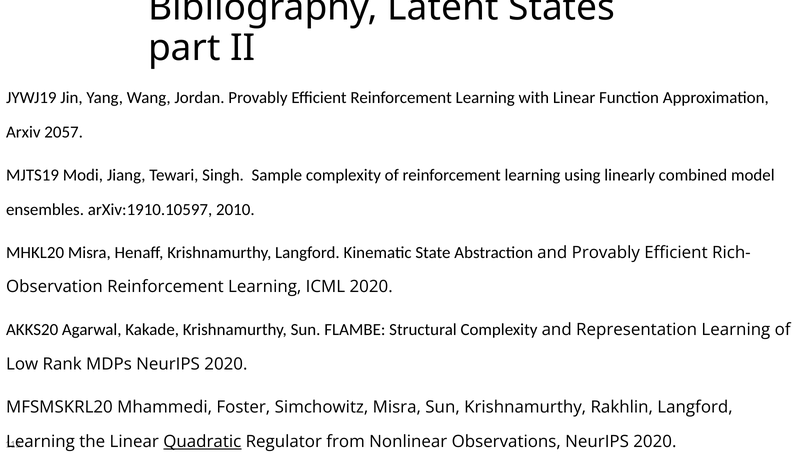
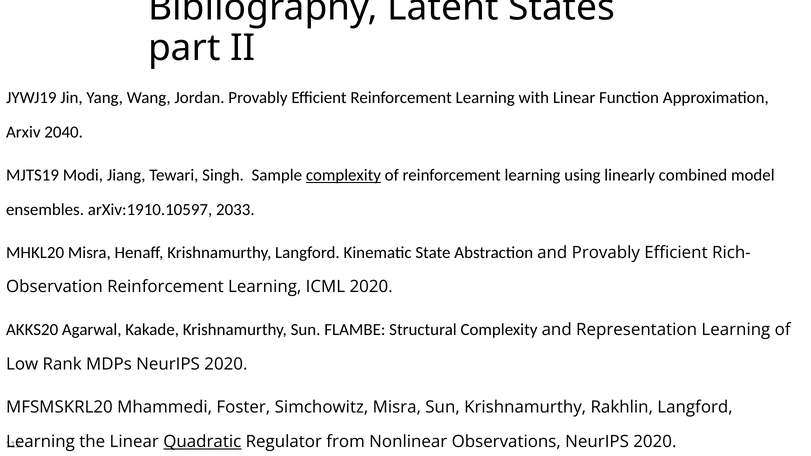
2057: 2057 -> 2040 (64, 132)
complexity underline: none -> present (343, 175)
2010: 2010 -> 2033 (235, 210)
